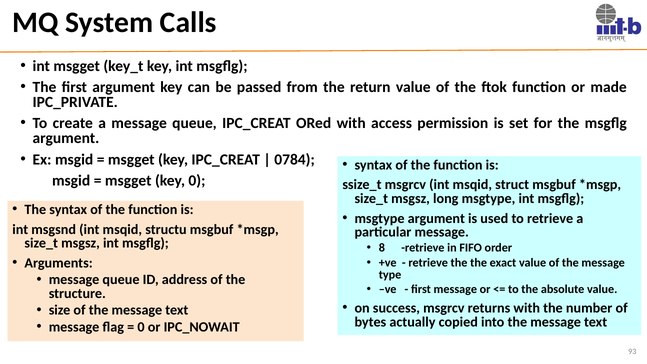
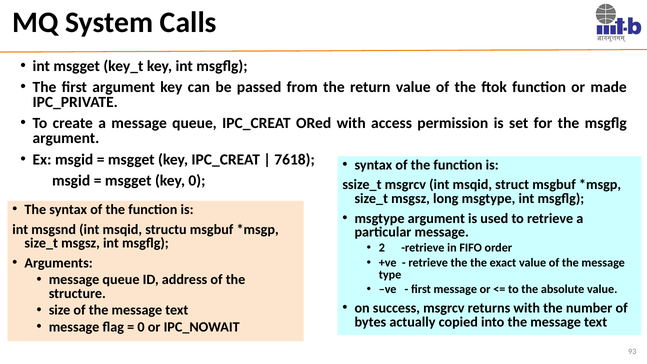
0784: 0784 -> 7618 (295, 159)
8: 8 -> 2 (382, 248)
